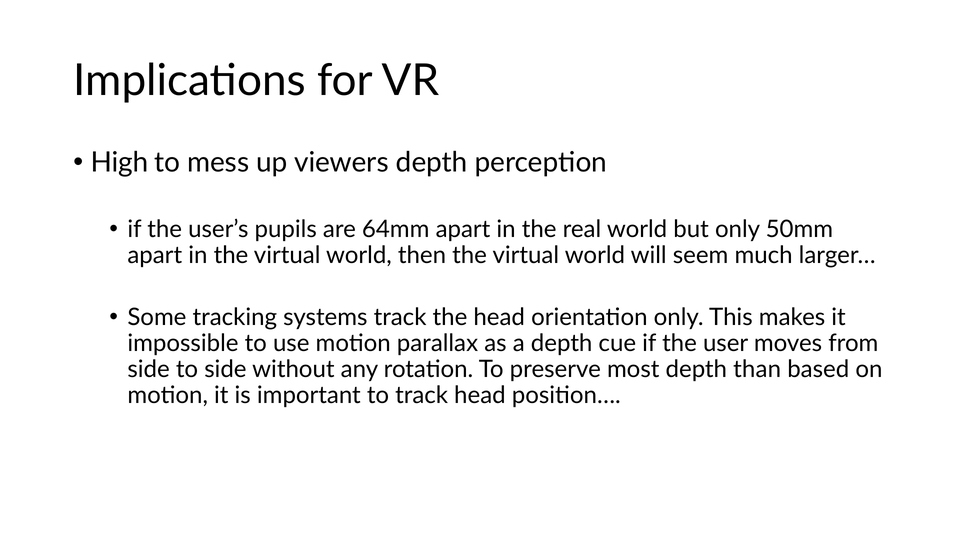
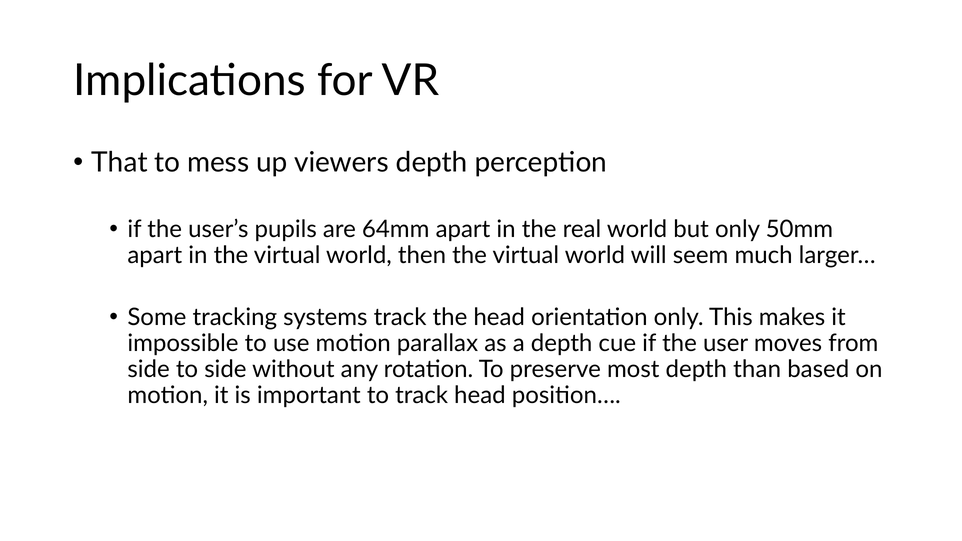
High: High -> That (119, 163)
